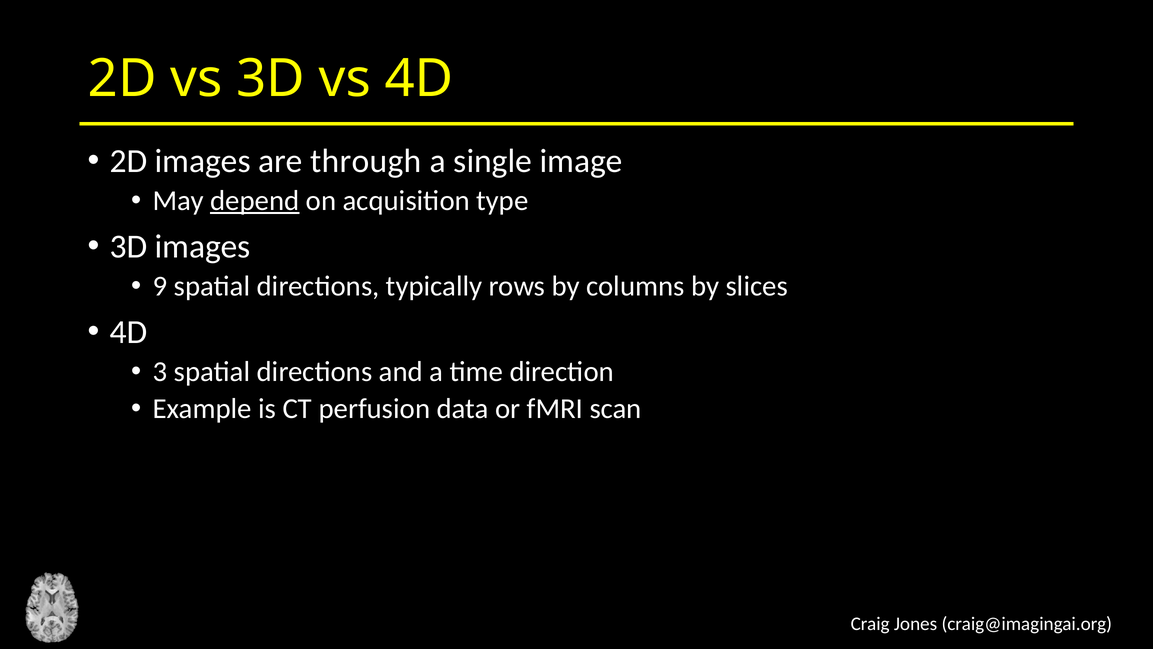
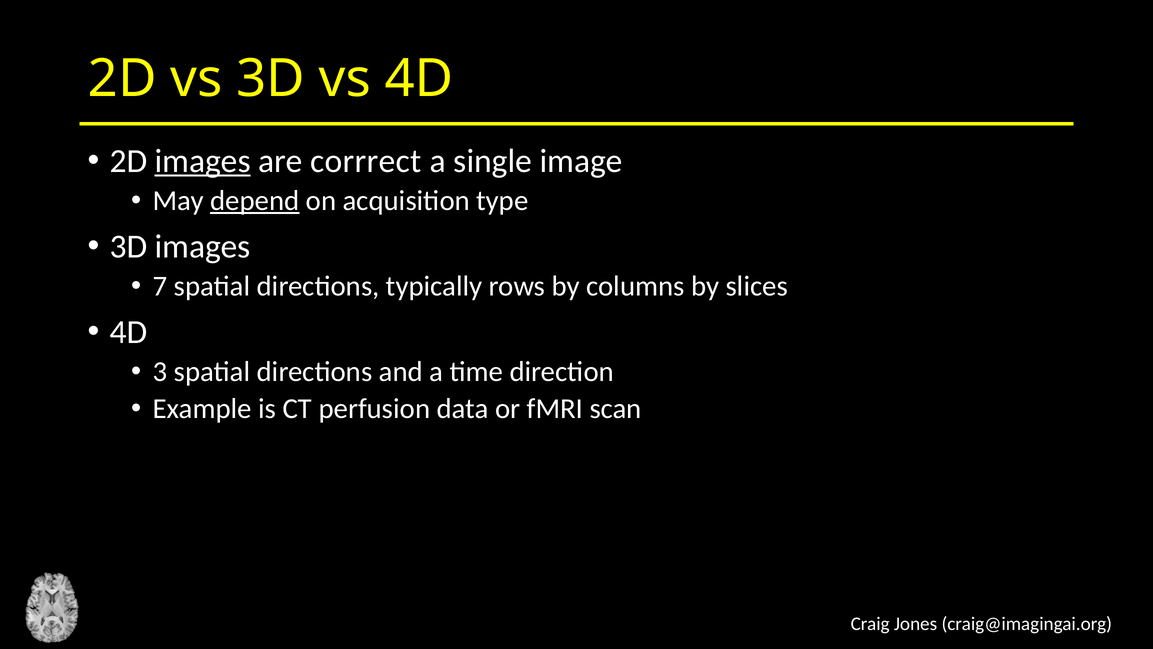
images underline: none -> present (203, 161)
through: through -> corrrect (366, 161)
9: 9 -> 7 (160, 286)
